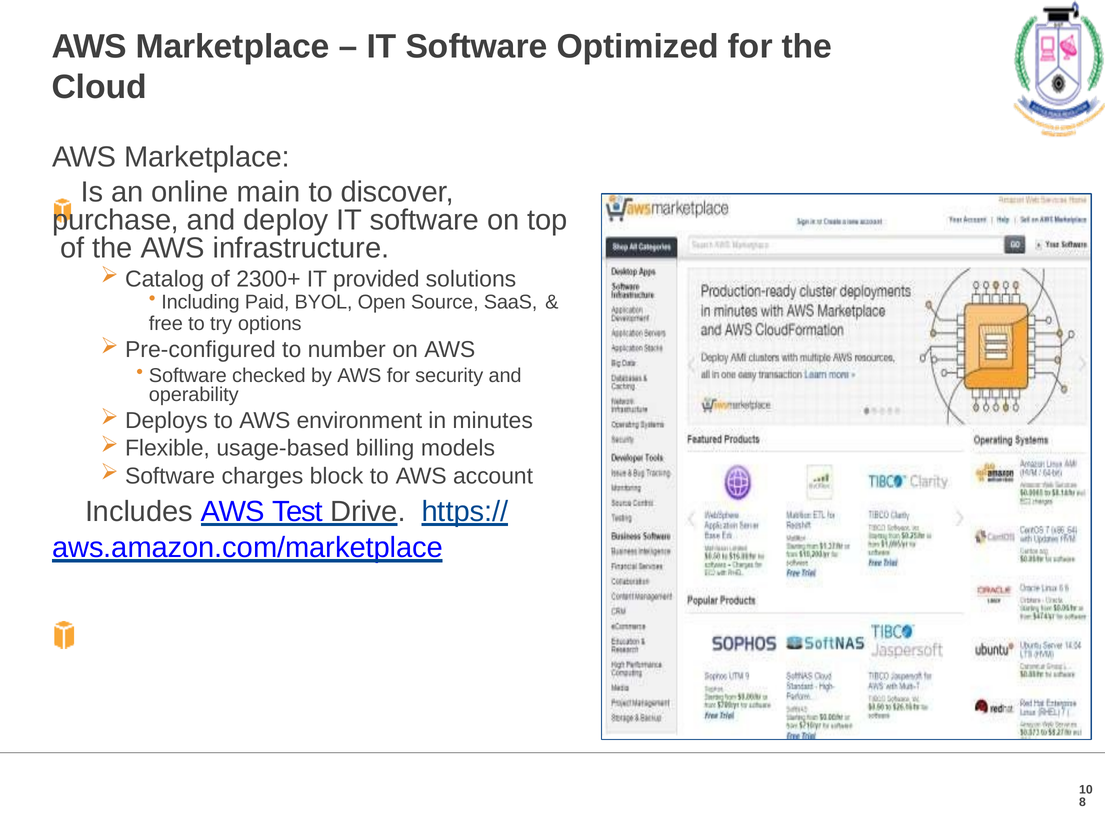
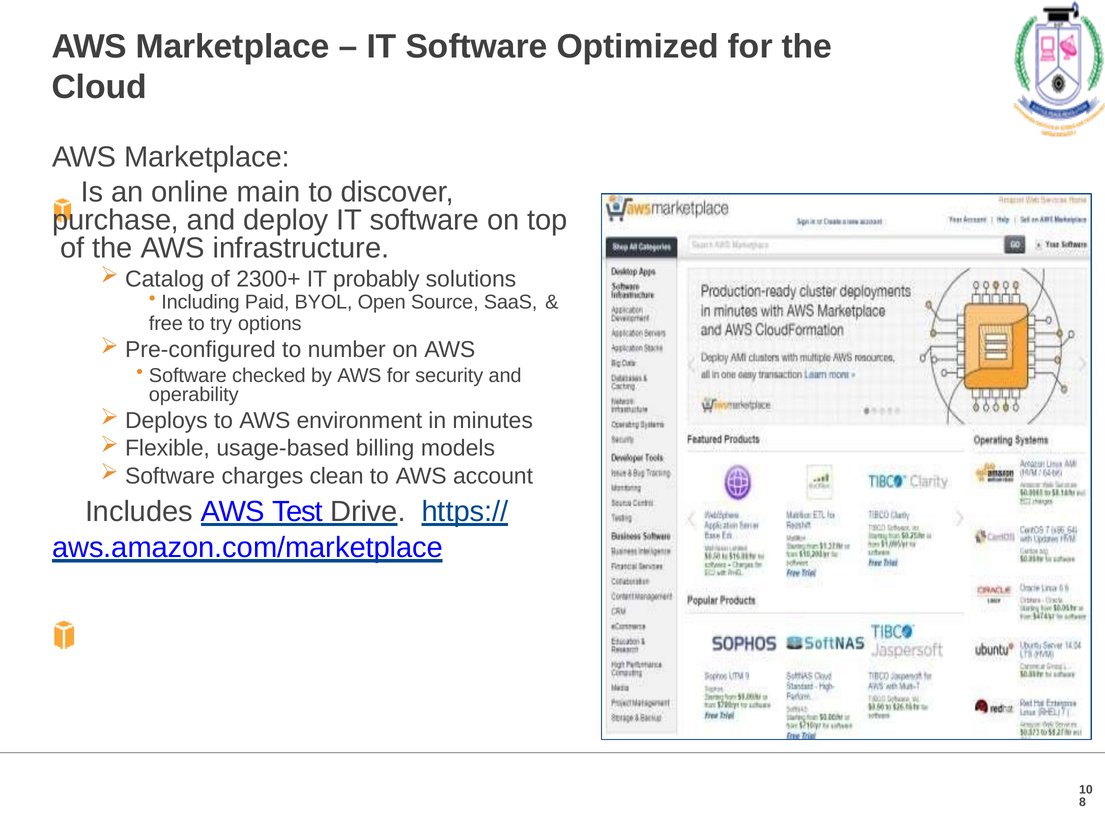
provided: provided -> probably (376, 279)
block: block -> clean (337, 476)
